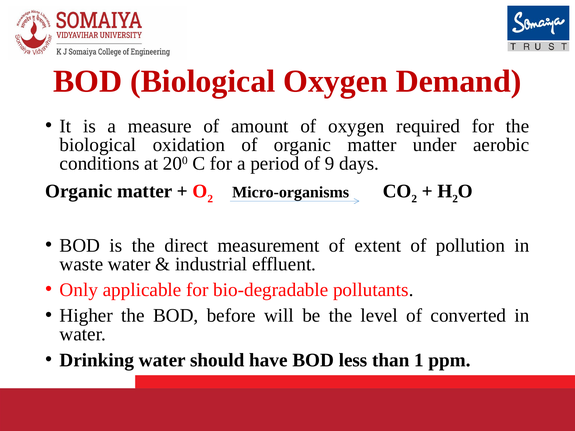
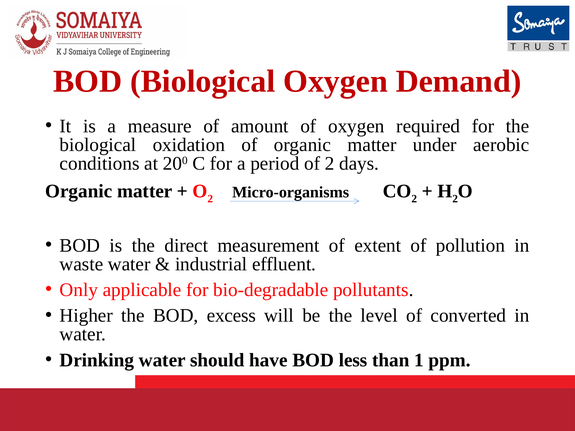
of 9: 9 -> 2 (330, 164)
before: before -> excess (231, 316)
